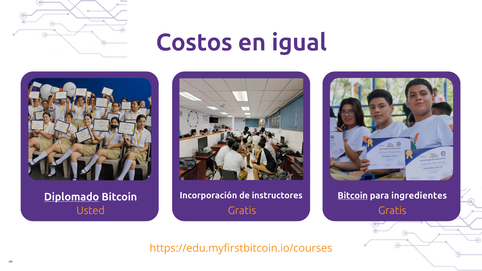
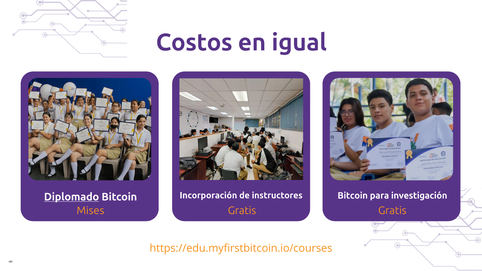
Bitcoin underline: present -> none (353, 196)
ingredientes: ingredientes -> investigación (419, 196)
Usted: Usted -> Mises (90, 211)
